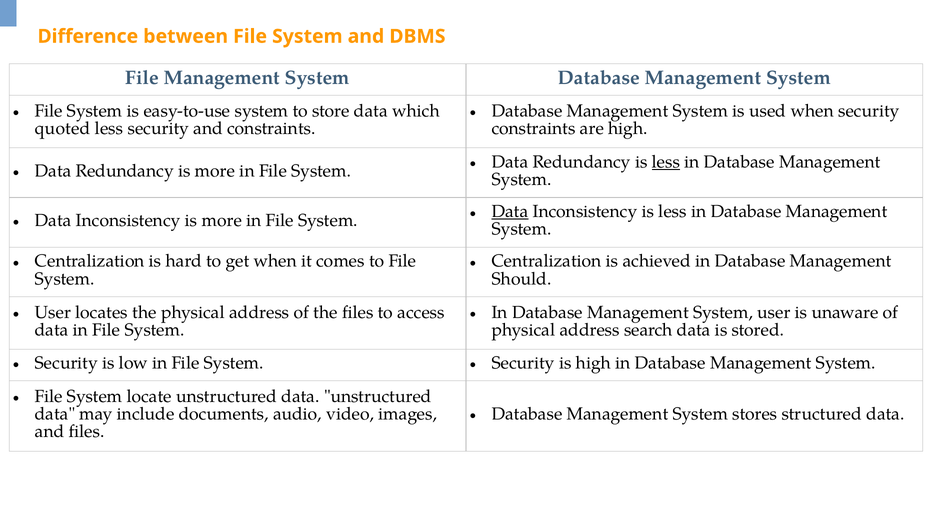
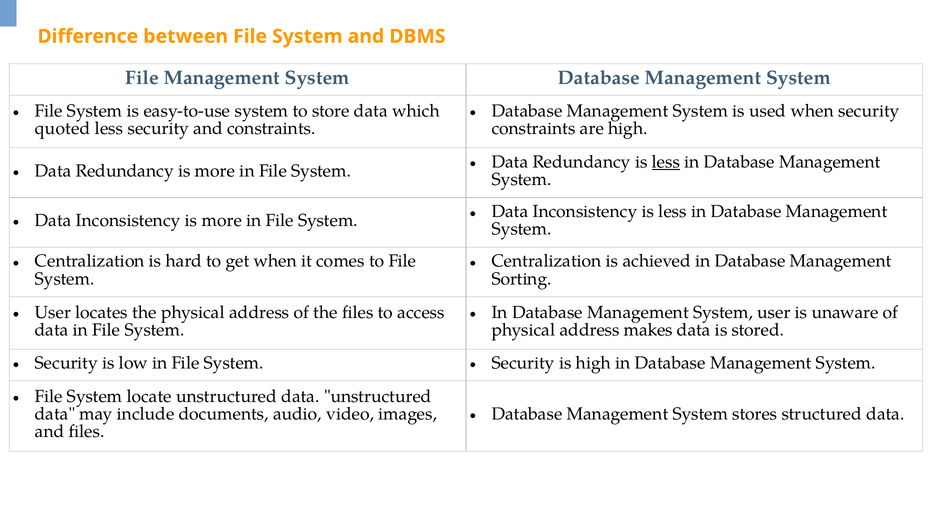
Data underline: present -> none (510, 212)
Should: Should -> Sorting (522, 279)
search: search -> makes (648, 330)
